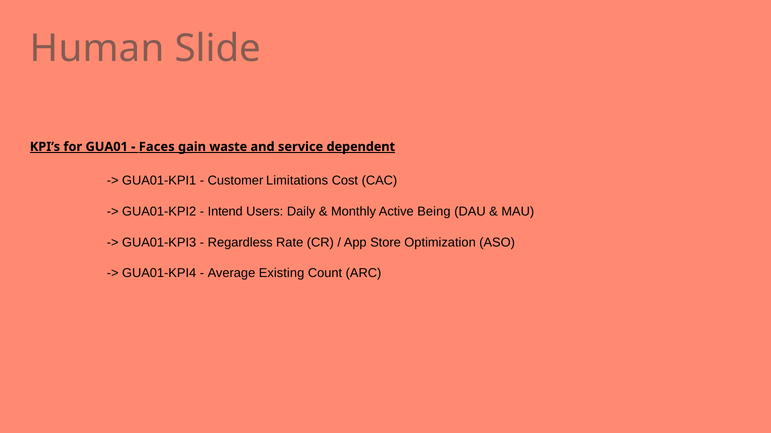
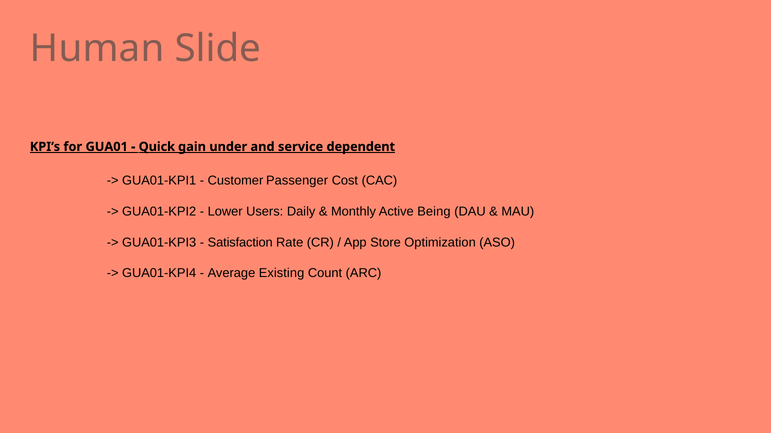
Faces: Faces -> Quick (157, 147)
waste: waste -> under (228, 147)
Limitations: Limitations -> Passenger (297, 181)
Intend: Intend -> Lower (225, 212)
Regardless: Regardless -> Satisfaction (240, 243)
